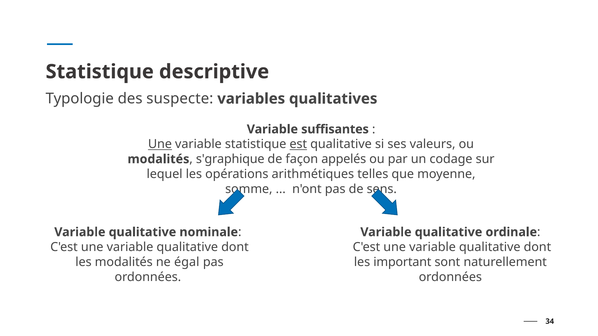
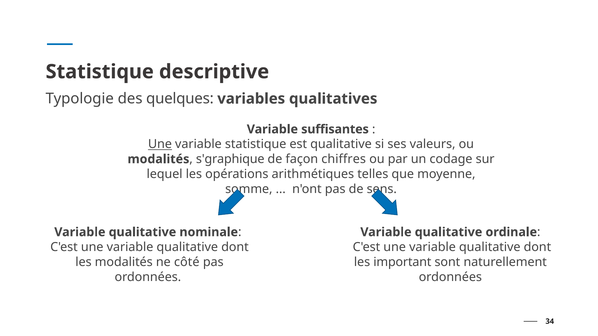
suspecte: suspecte -> quelques (180, 99)
est underline: present -> none (298, 144)
appelés: appelés -> chiffres (344, 159)
égal: égal -> côté (187, 262)
